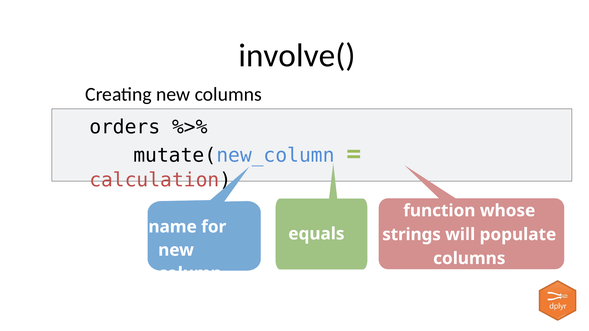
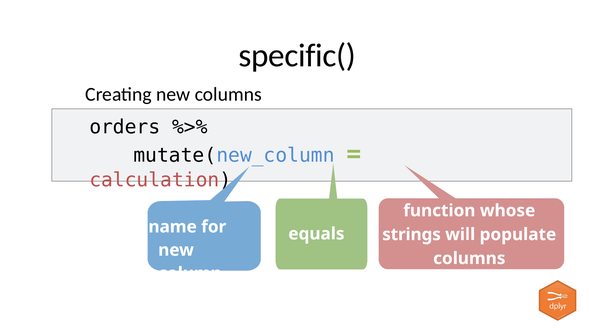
involve(: involve( -> specific( (297, 56)
